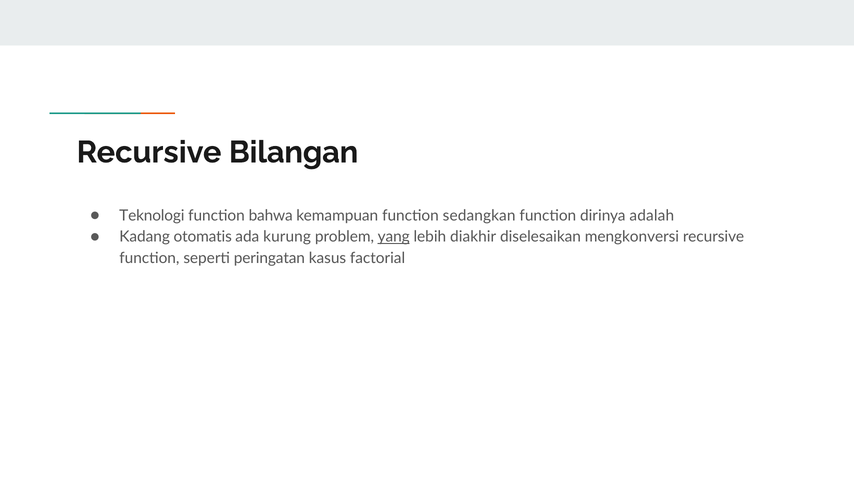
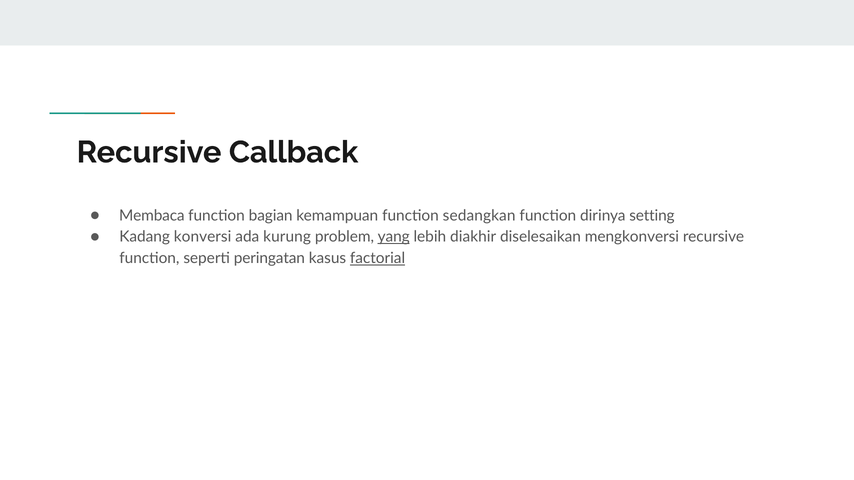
Bilangan: Bilangan -> Callback (294, 152)
Teknologi: Teknologi -> Membaca (152, 216)
bahwa: bahwa -> bagian (271, 216)
adalah: adalah -> setting (652, 216)
otomatis: otomatis -> konversi (203, 237)
factorial underline: none -> present (378, 258)
